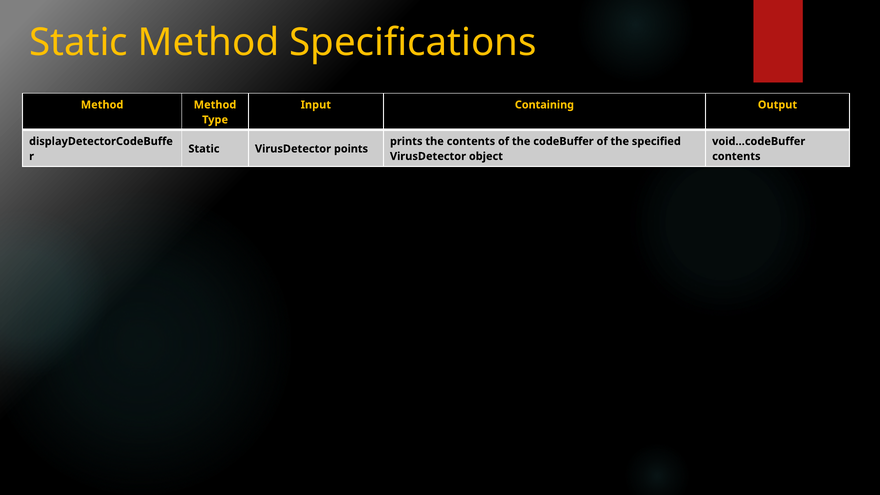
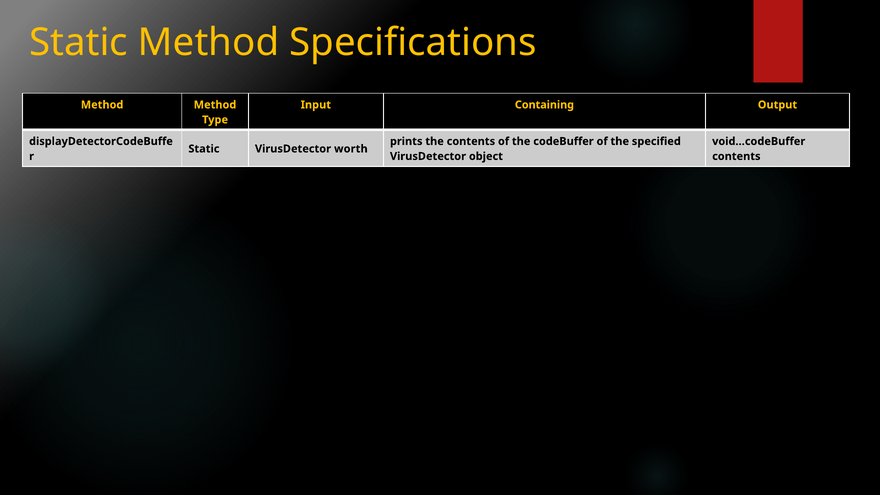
points: points -> worth (351, 149)
